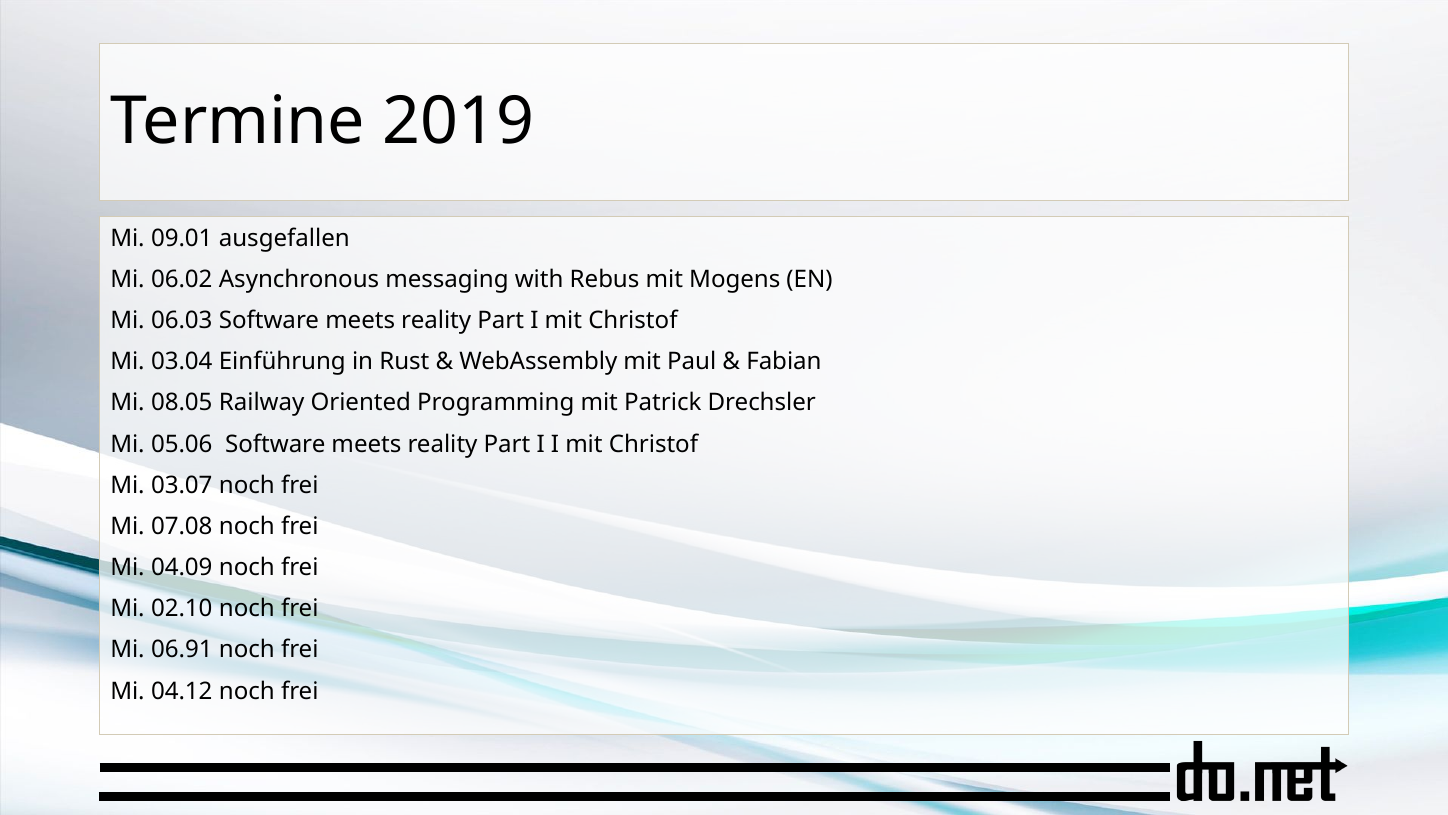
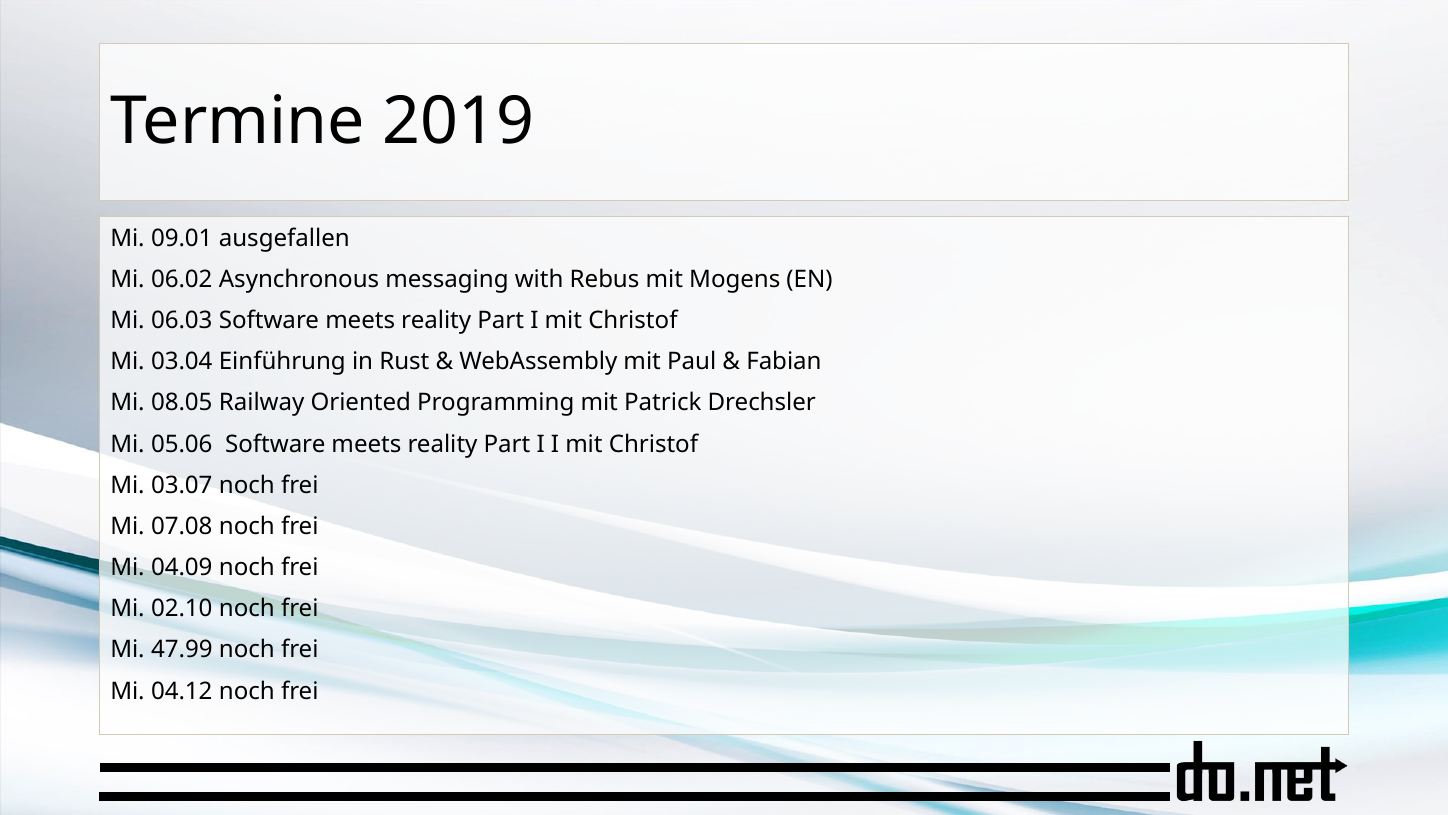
06.91: 06.91 -> 47.99 (182, 650)
